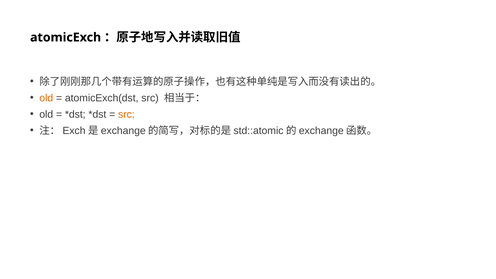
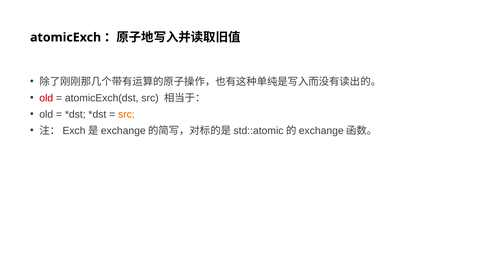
old colour: orange -> red (46, 98)
